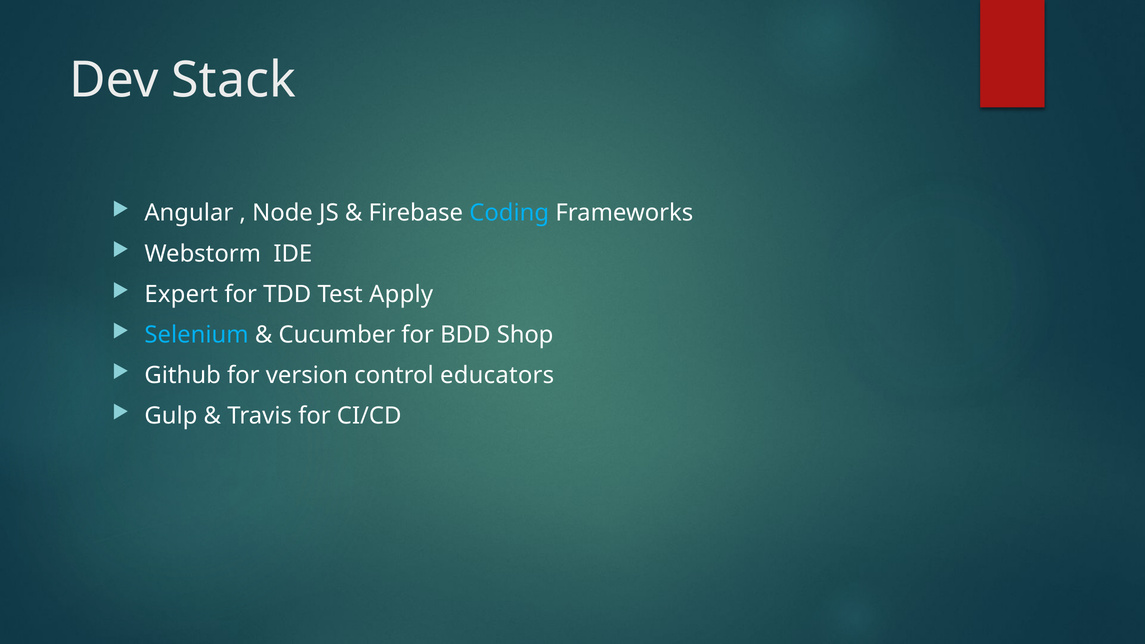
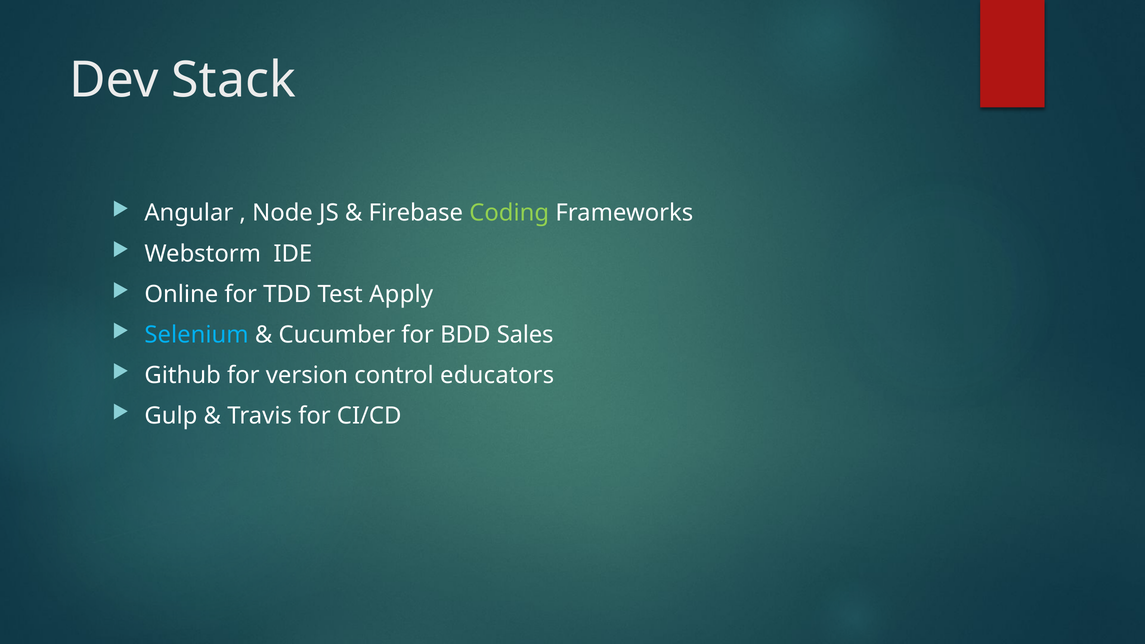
Coding colour: light blue -> light green (509, 213)
Expert: Expert -> Online (181, 294)
Shop: Shop -> Sales (525, 335)
